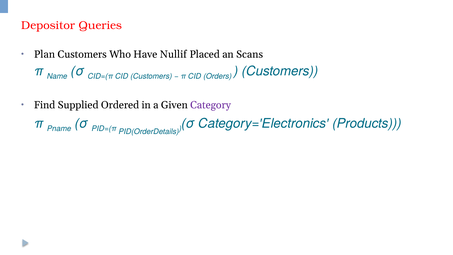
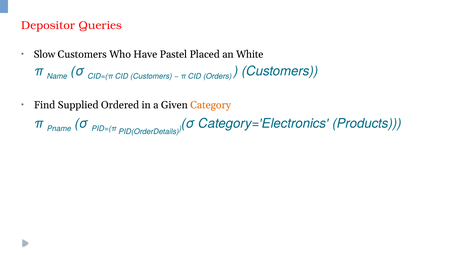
Plan: Plan -> Slow (45, 54)
Nullif: Nullif -> Pastel (173, 54)
Scans: Scans -> White (250, 54)
Category colour: purple -> orange (211, 105)
